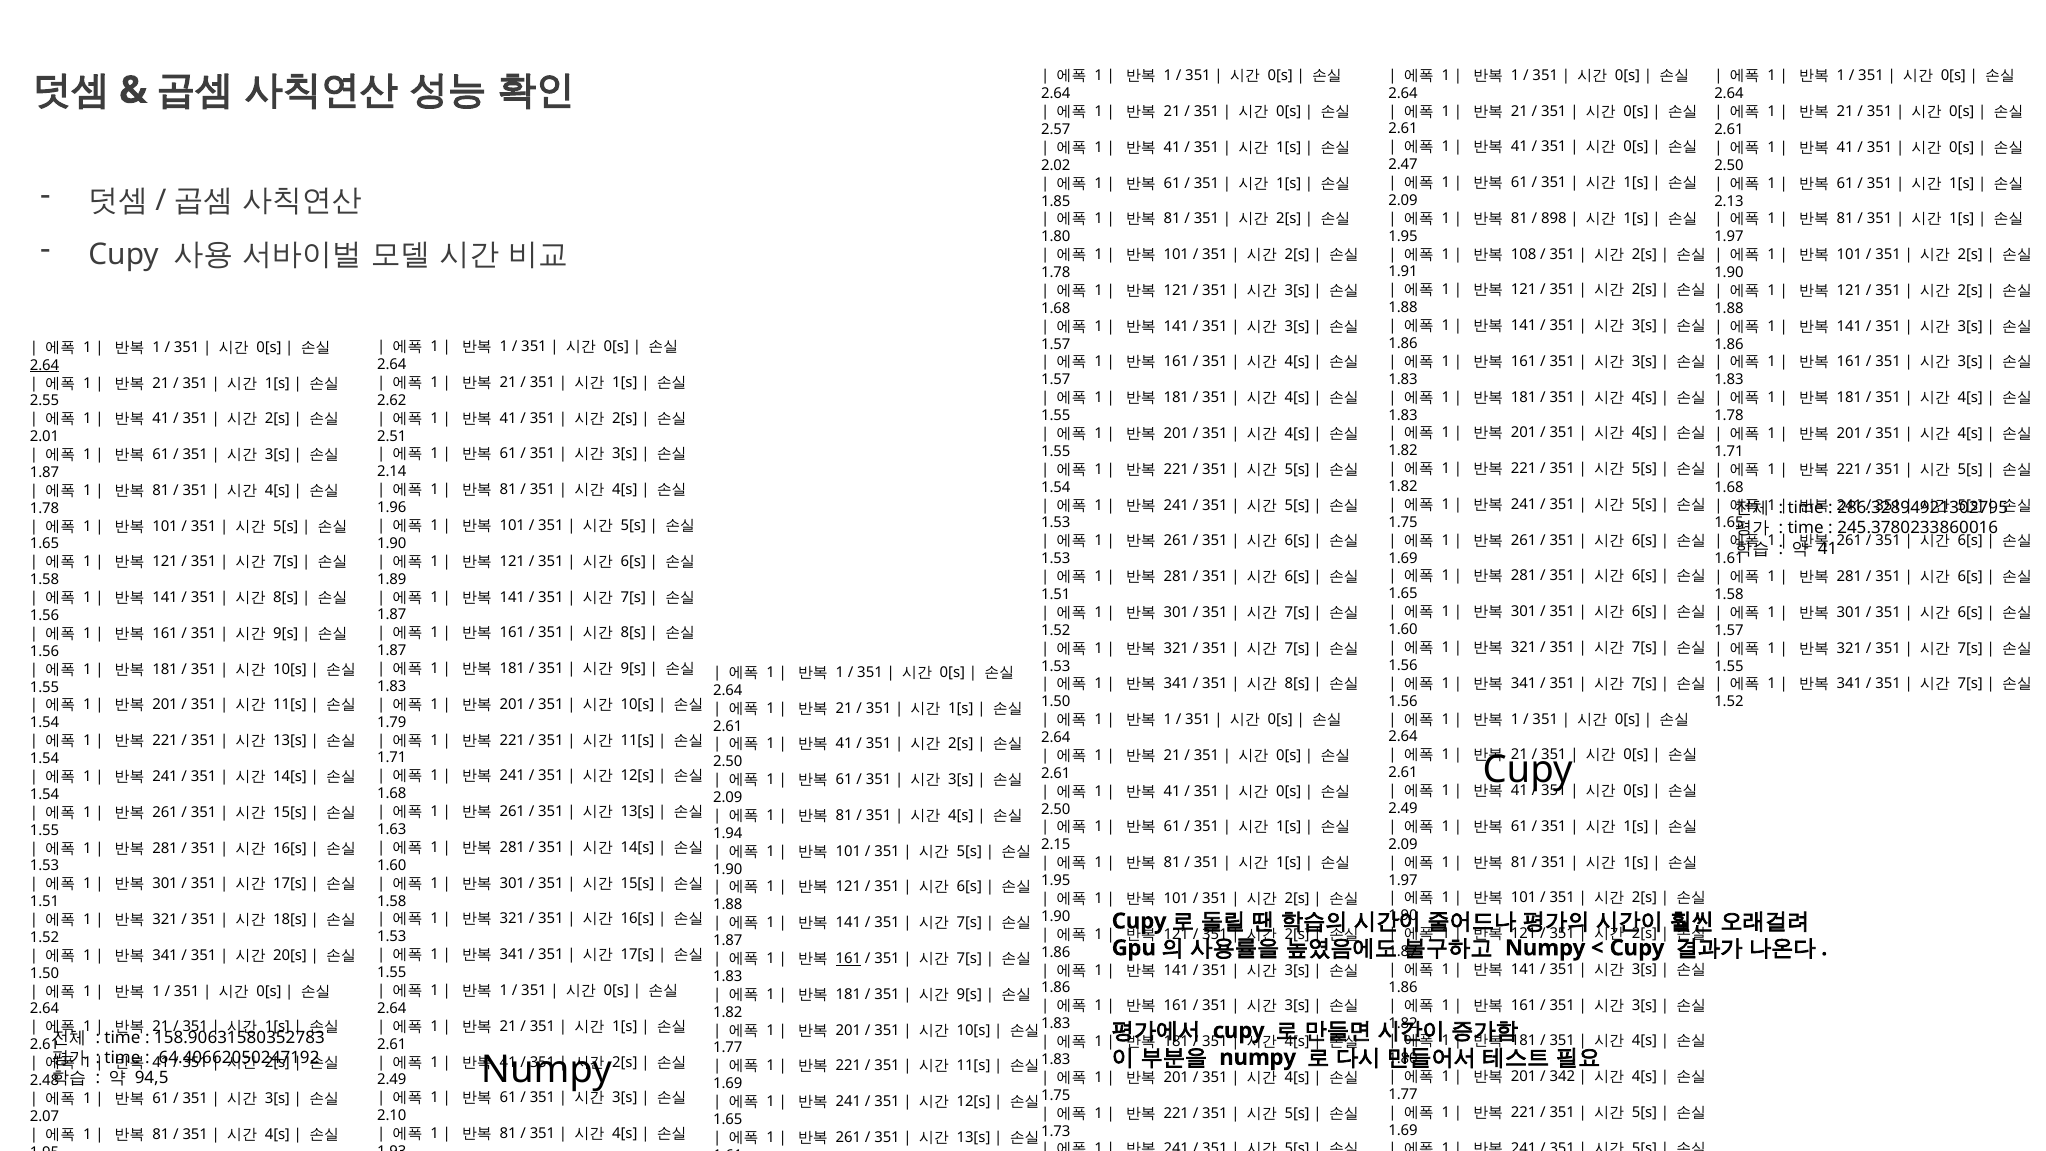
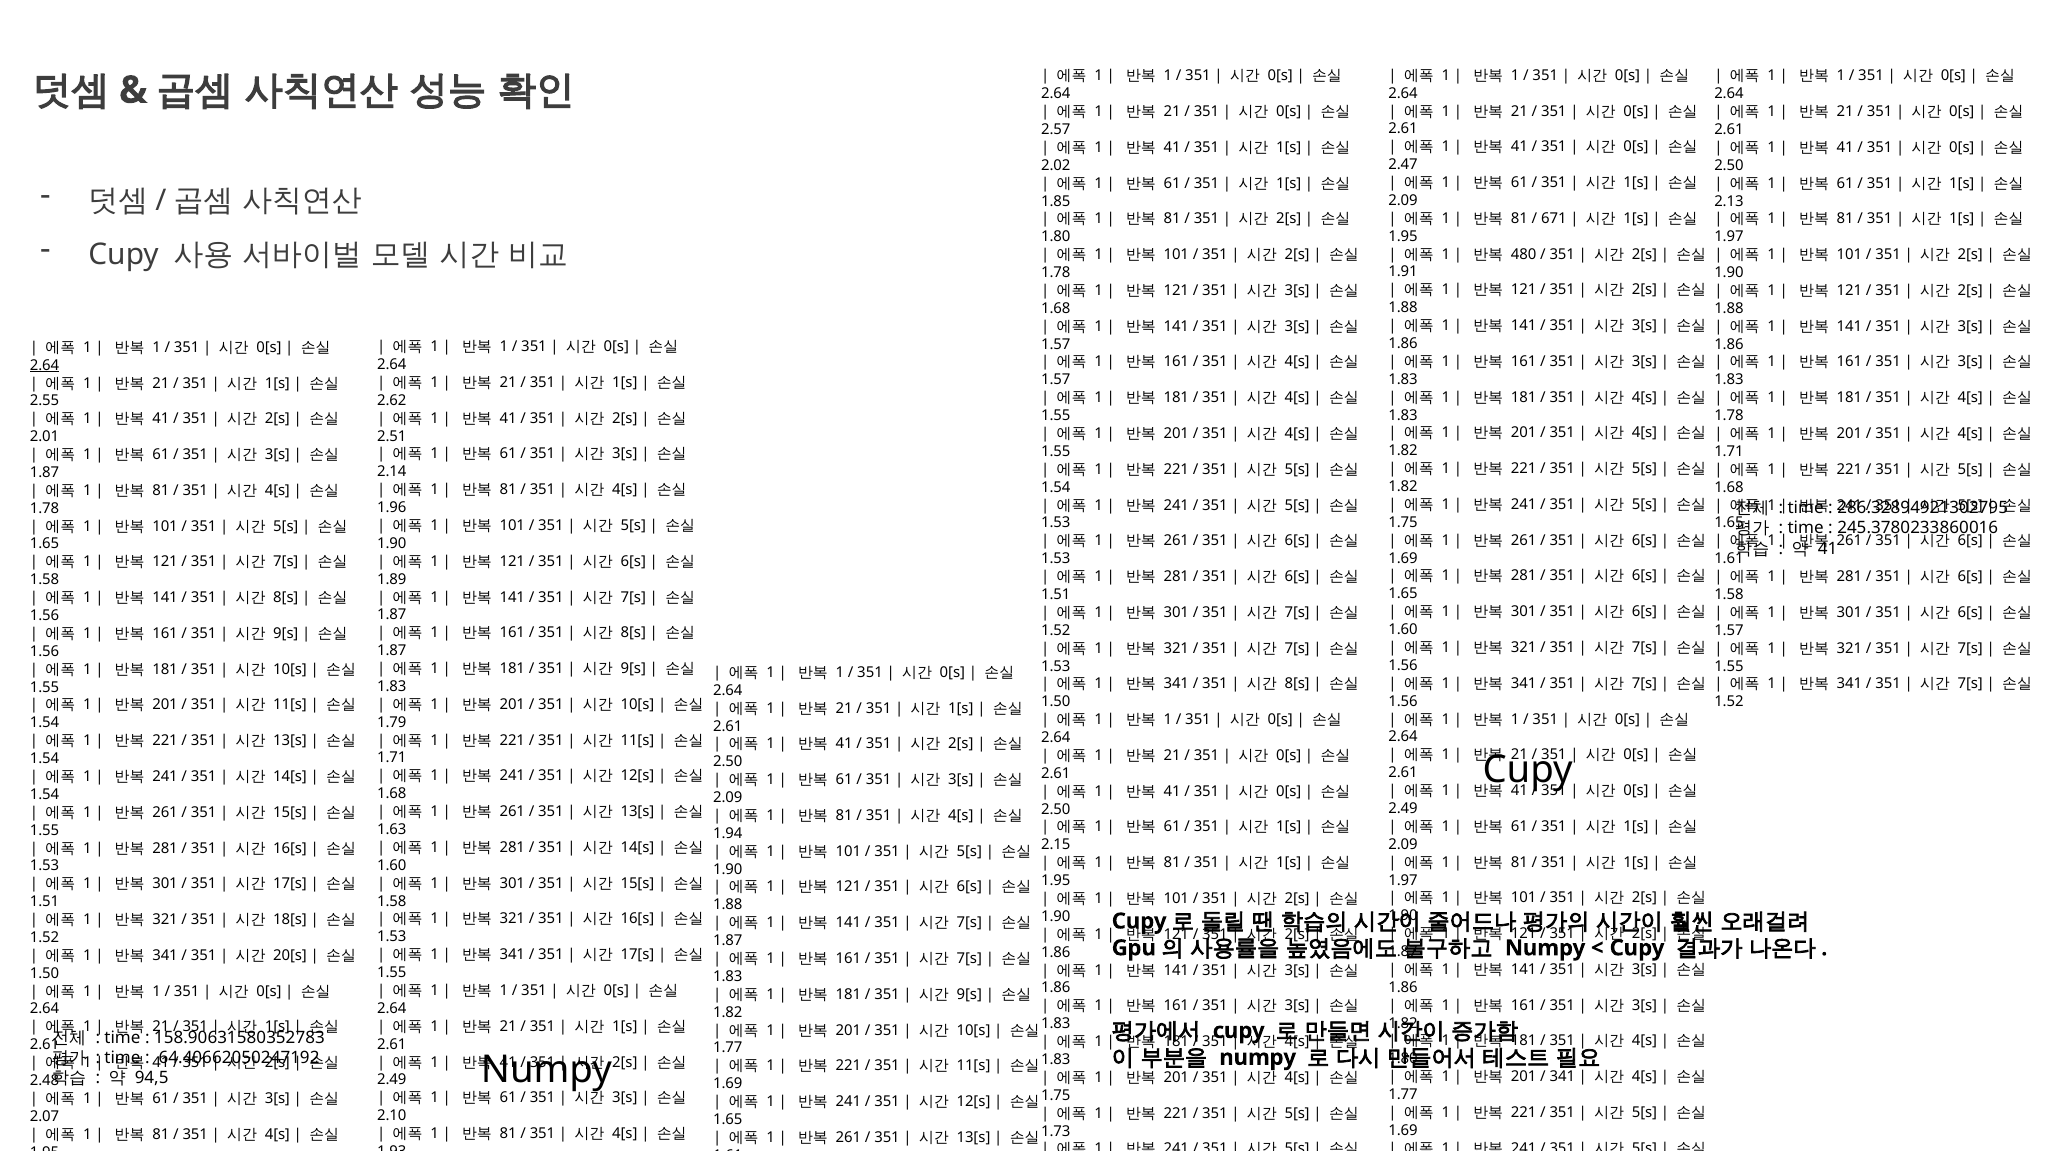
898: 898 -> 671 (1554, 218)
108: 108 -> 480 (1524, 254)
161 underline: present -> none (848, 958)
342: 342 -> 341 (1562, 1077)
